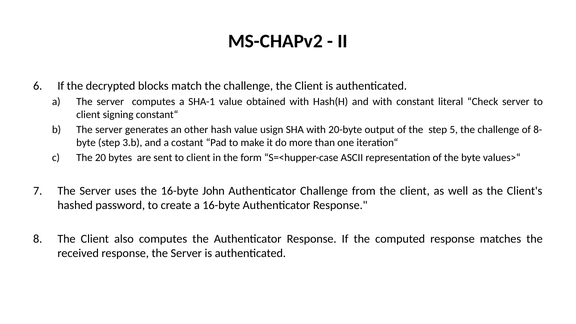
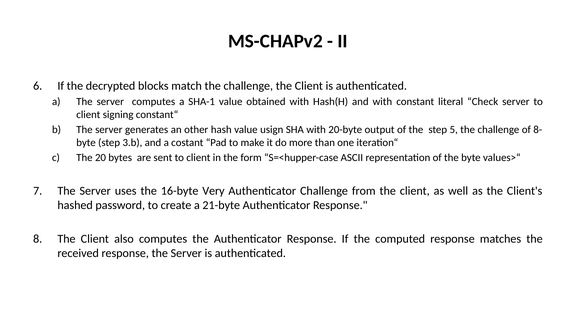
John: John -> Very (213, 191)
a 16-byte: 16-byte -> 21-byte (221, 205)
